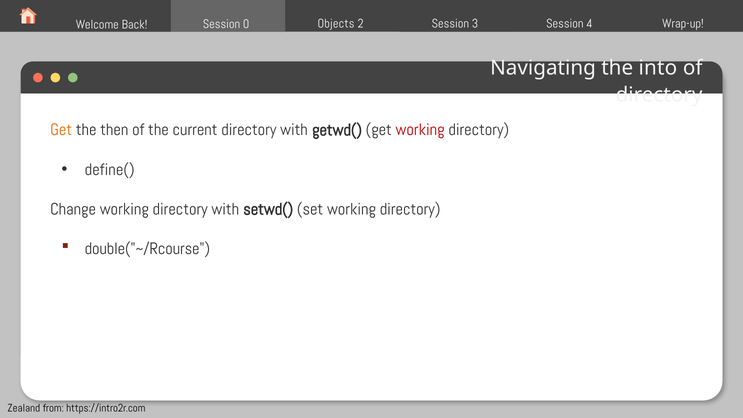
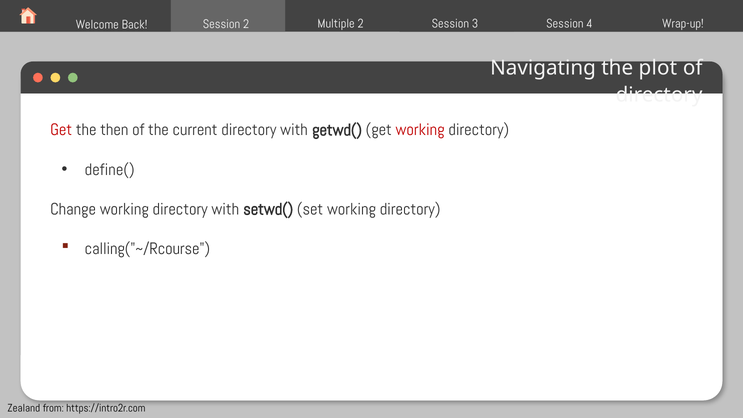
Session 0: 0 -> 2 (246, 24)
Objects: Objects -> Multiple (336, 24)
into: into -> plot (658, 68)
Get colour: orange -> red (61, 130)
double("~/Rcourse: double("~/Rcourse -> calling("~/Rcourse (147, 249)
